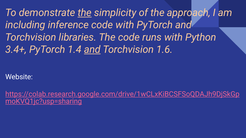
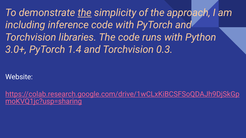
3.4+: 3.4+ -> 3.0+ (16, 50)
and underline: present -> none (92, 50)
1.6: 1.6 -> 0.3 (165, 50)
